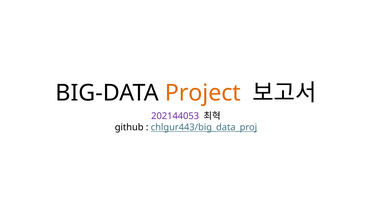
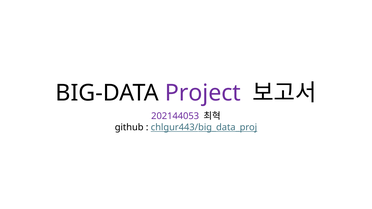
Project colour: orange -> purple (203, 93)
